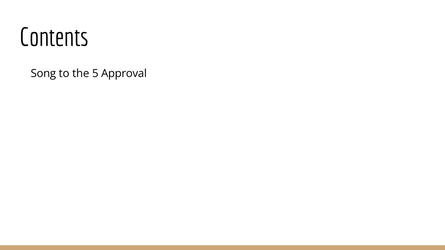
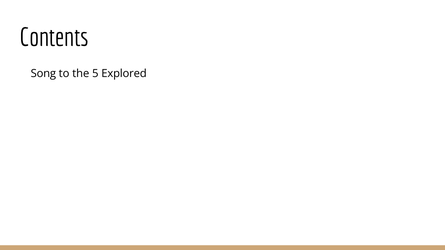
Approval: Approval -> Explored (124, 74)
